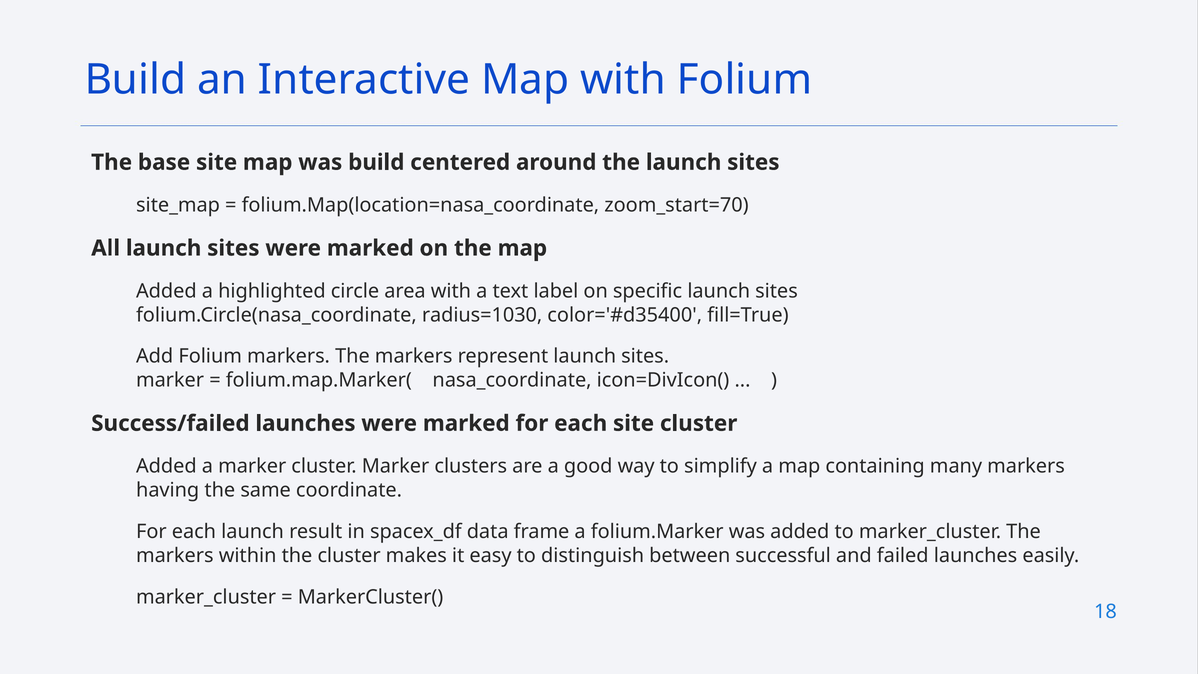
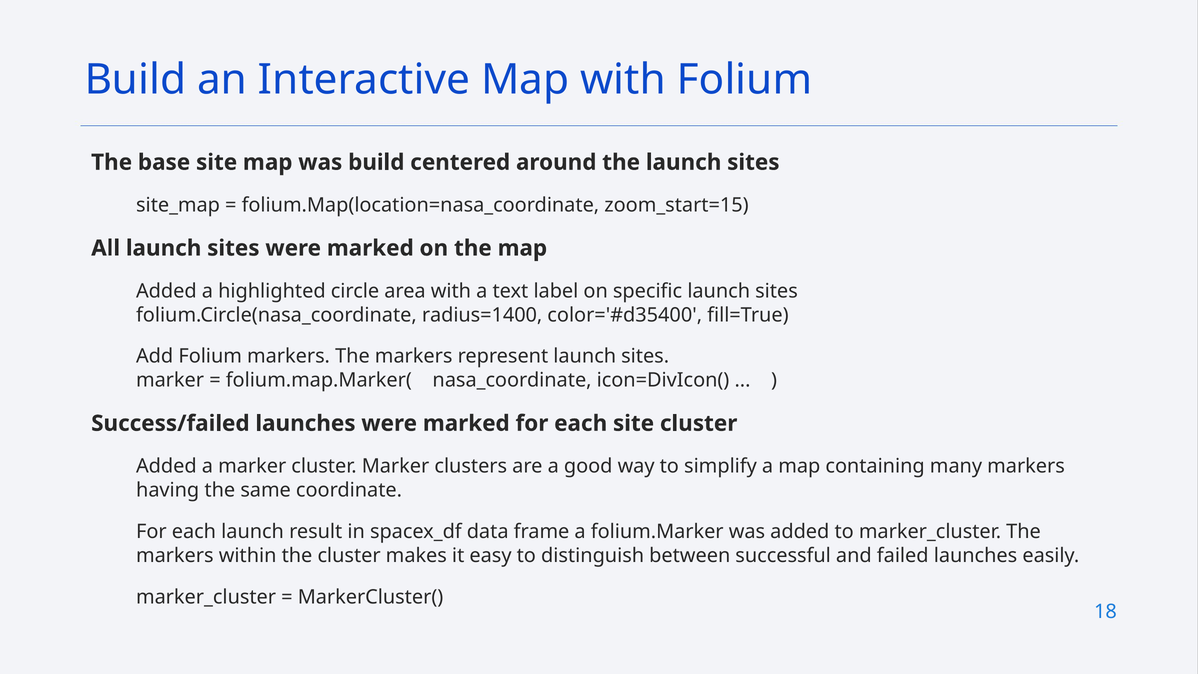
zoom_start=70: zoom_start=70 -> zoom_start=15 (677, 205)
radius=1030: radius=1030 -> radius=1400 (482, 315)
